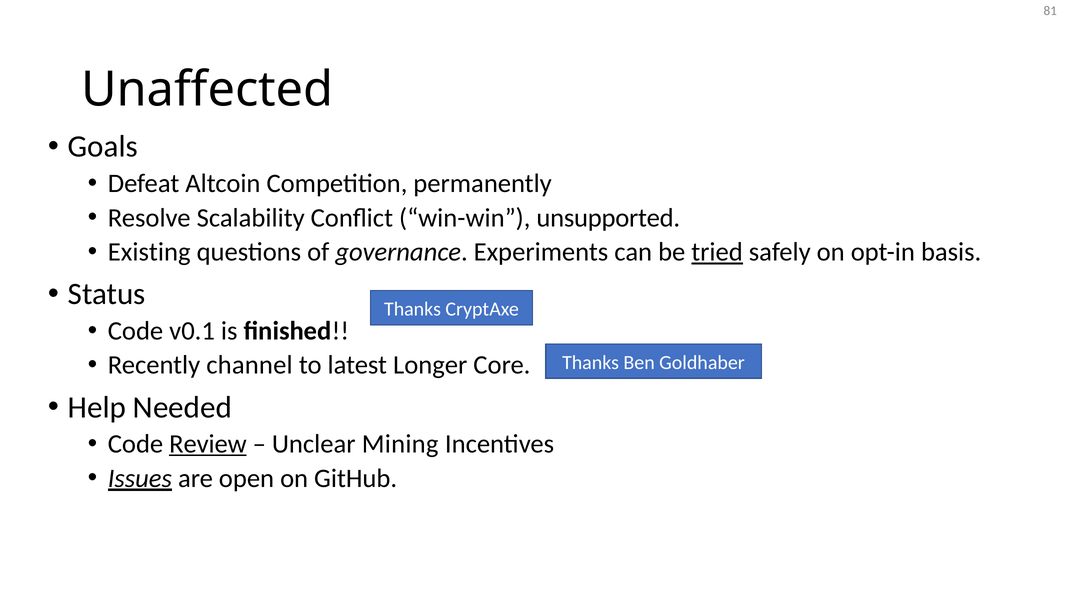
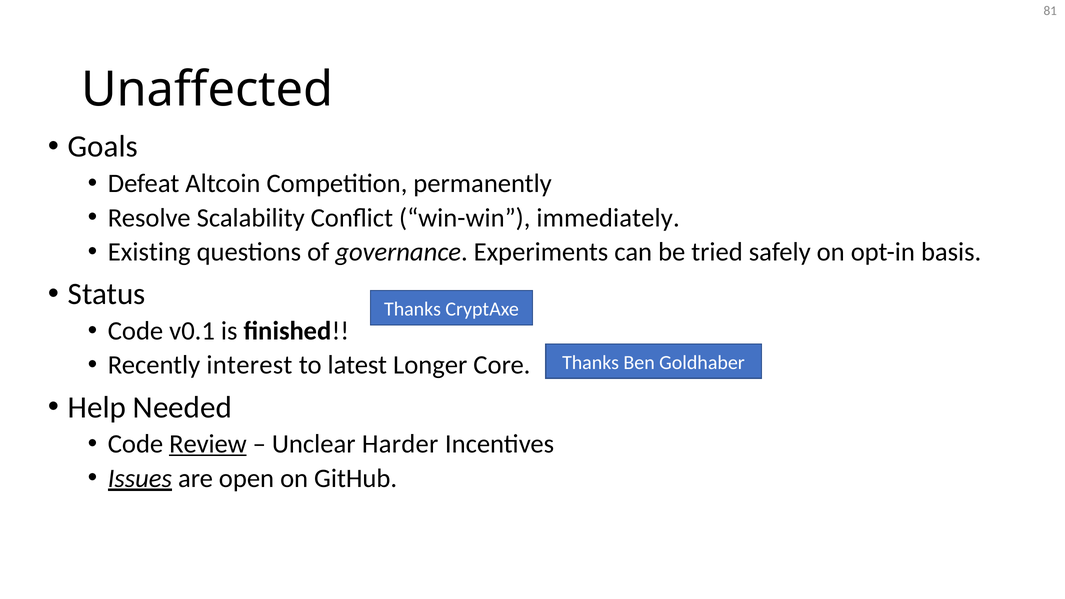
unsupported: unsupported -> immediately (608, 218)
tried underline: present -> none (717, 252)
channel: channel -> interest (249, 365)
Mining: Mining -> Harder (400, 444)
